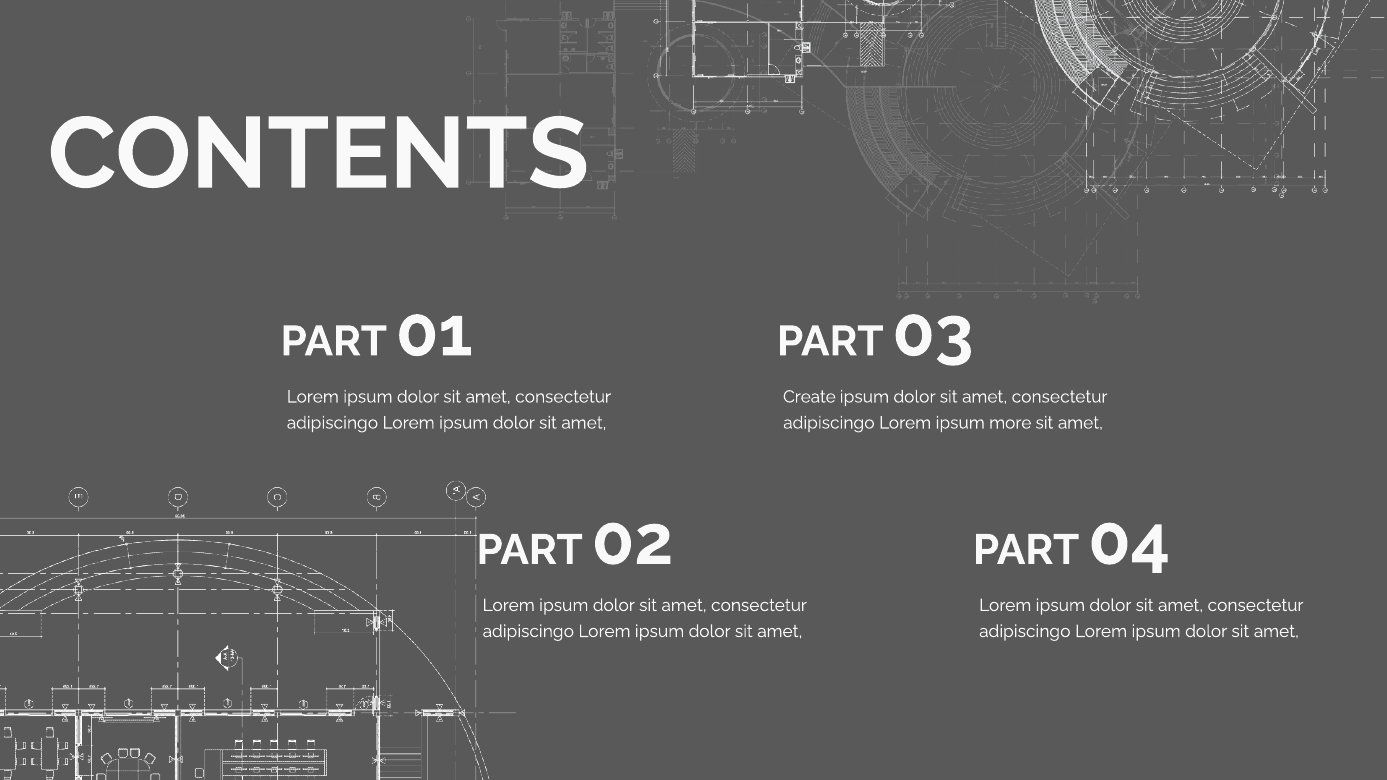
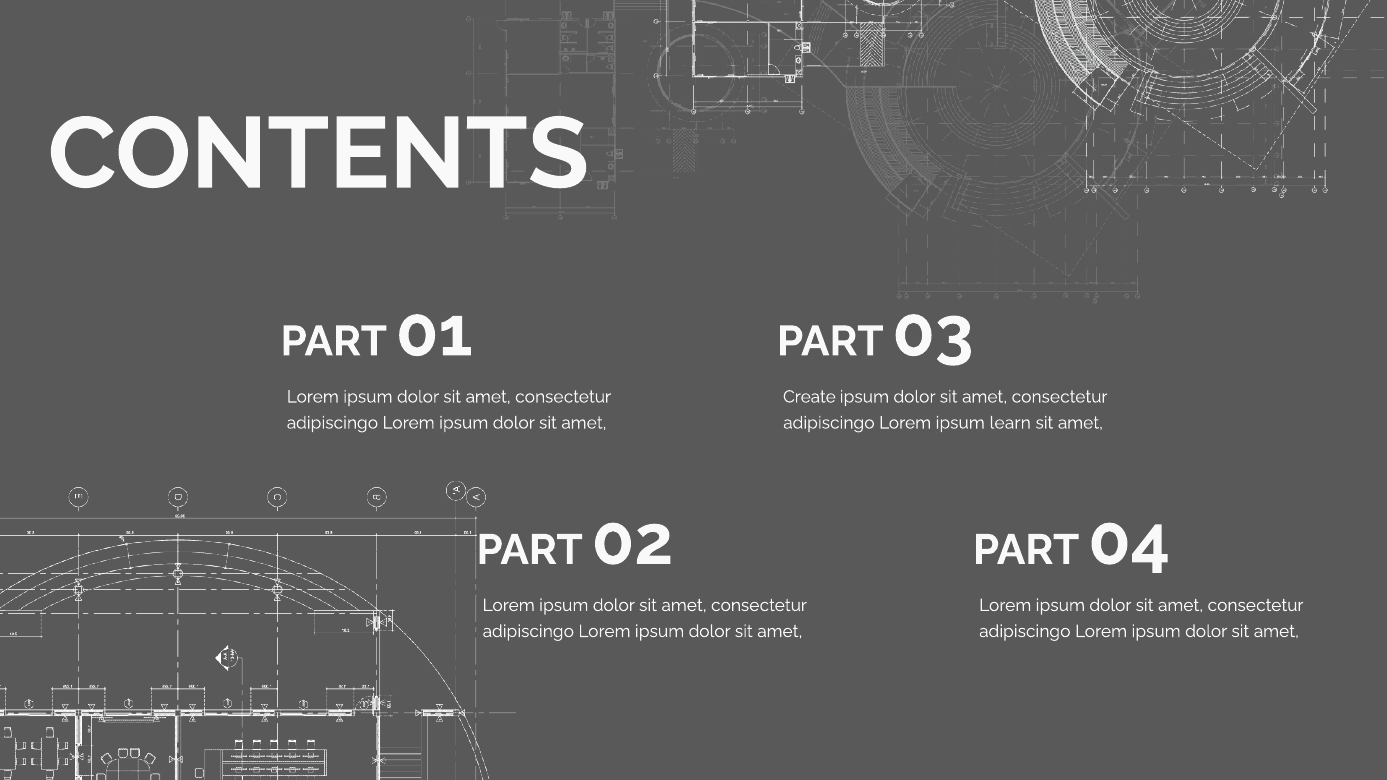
more: more -> learn (1010, 423)
